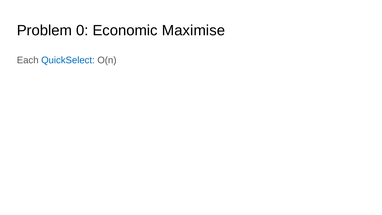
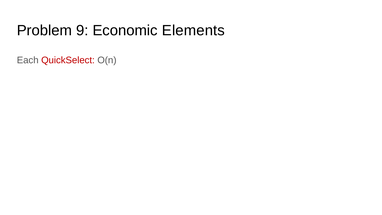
0: 0 -> 9 (82, 30)
Maximise: Maximise -> Elements (193, 30)
QuickSelect colour: blue -> red (68, 60)
